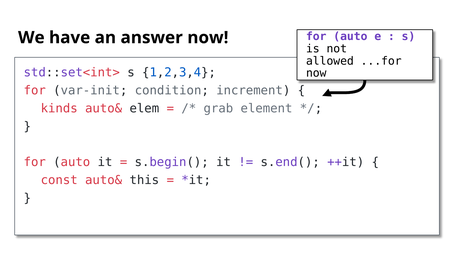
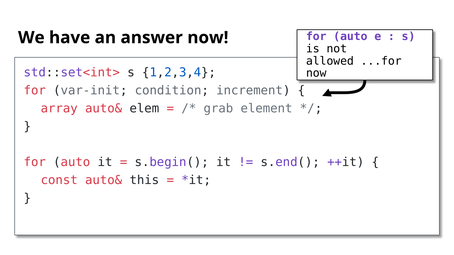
kinds: kinds -> array (59, 108)
